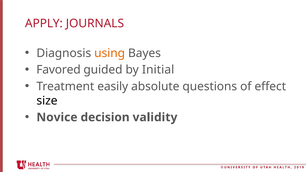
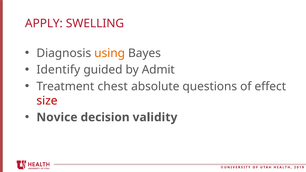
JOURNALS: JOURNALS -> SWELLING (95, 23)
Favored: Favored -> Identify (58, 70)
Initial: Initial -> Admit (158, 70)
easily: easily -> chest (113, 86)
size colour: black -> red (47, 101)
